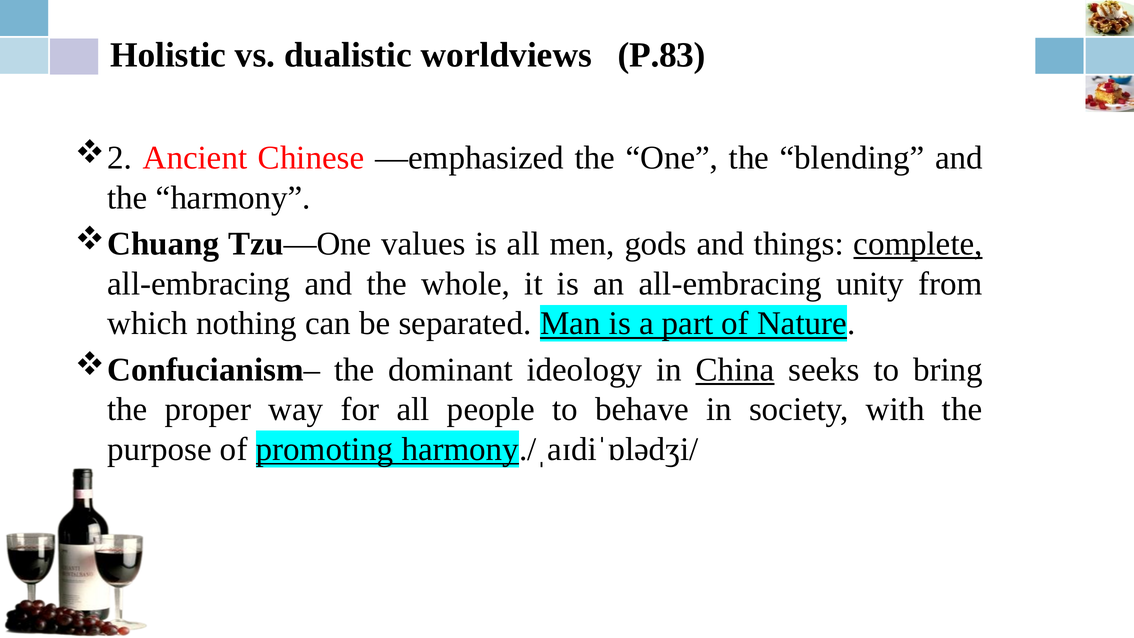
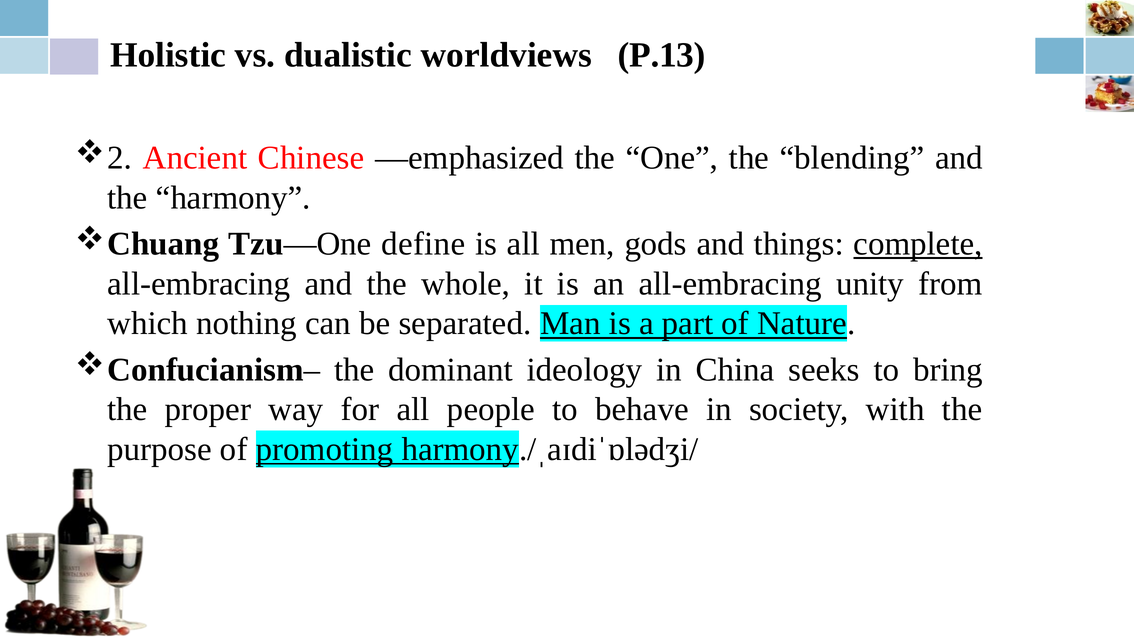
P.83: P.83 -> P.13 (662, 55)
values: values -> define (423, 244)
China underline: present -> none (735, 370)
